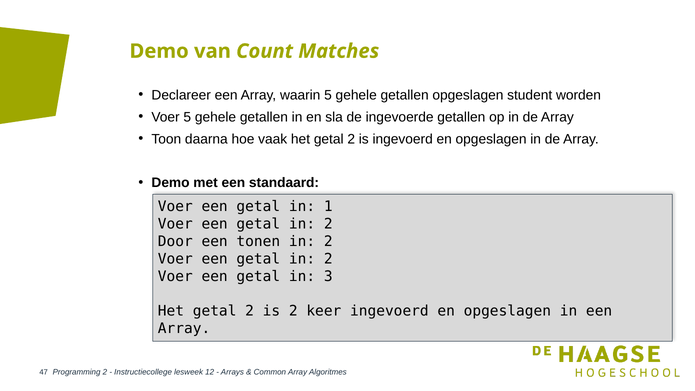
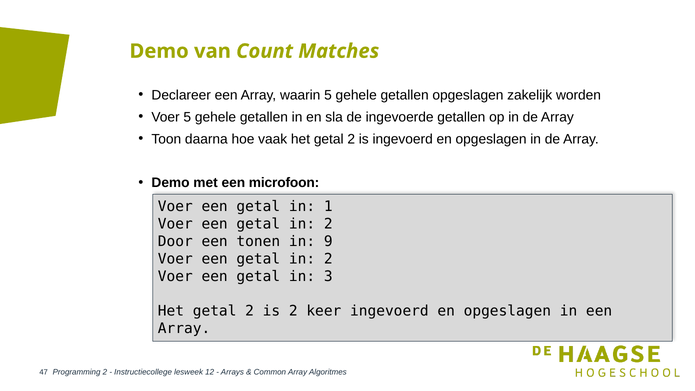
student: student -> zakelijk (530, 95)
standaard: standaard -> microfoon (284, 183)
2: 2 -> 9 (328, 241)
